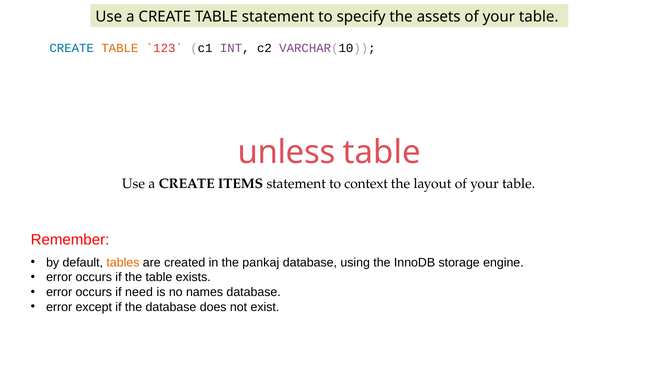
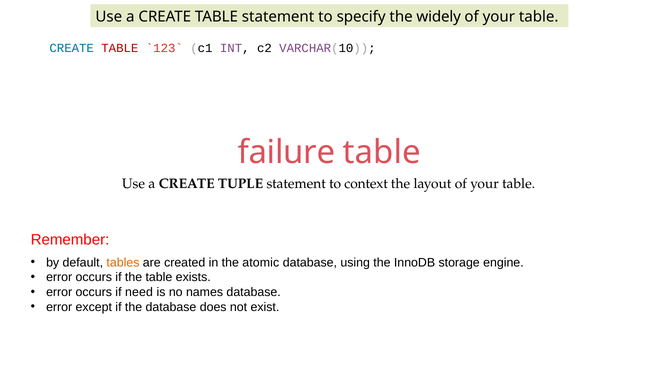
assets: assets -> widely (439, 17)
TABLE colour: orange -> red (120, 48)
unless: unless -> failure (286, 152)
ITEMS: ITEMS -> TUPLE (240, 184)
pankaj: pankaj -> atomic (261, 262)
